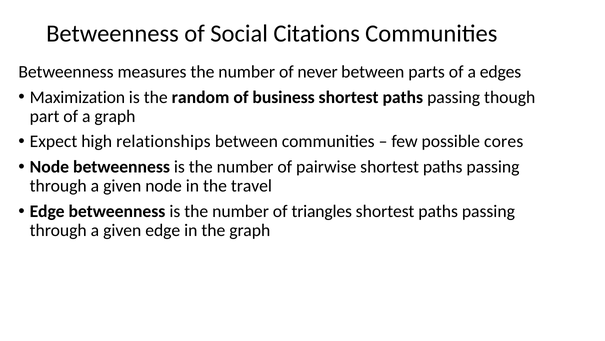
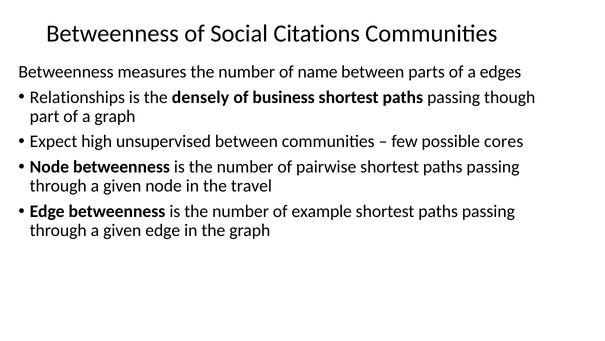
never: never -> name (318, 72)
Maximization: Maximization -> Relationships (77, 97)
random: random -> densely (200, 97)
relationships: relationships -> unsupervised (163, 141)
triangles: triangles -> example (322, 211)
